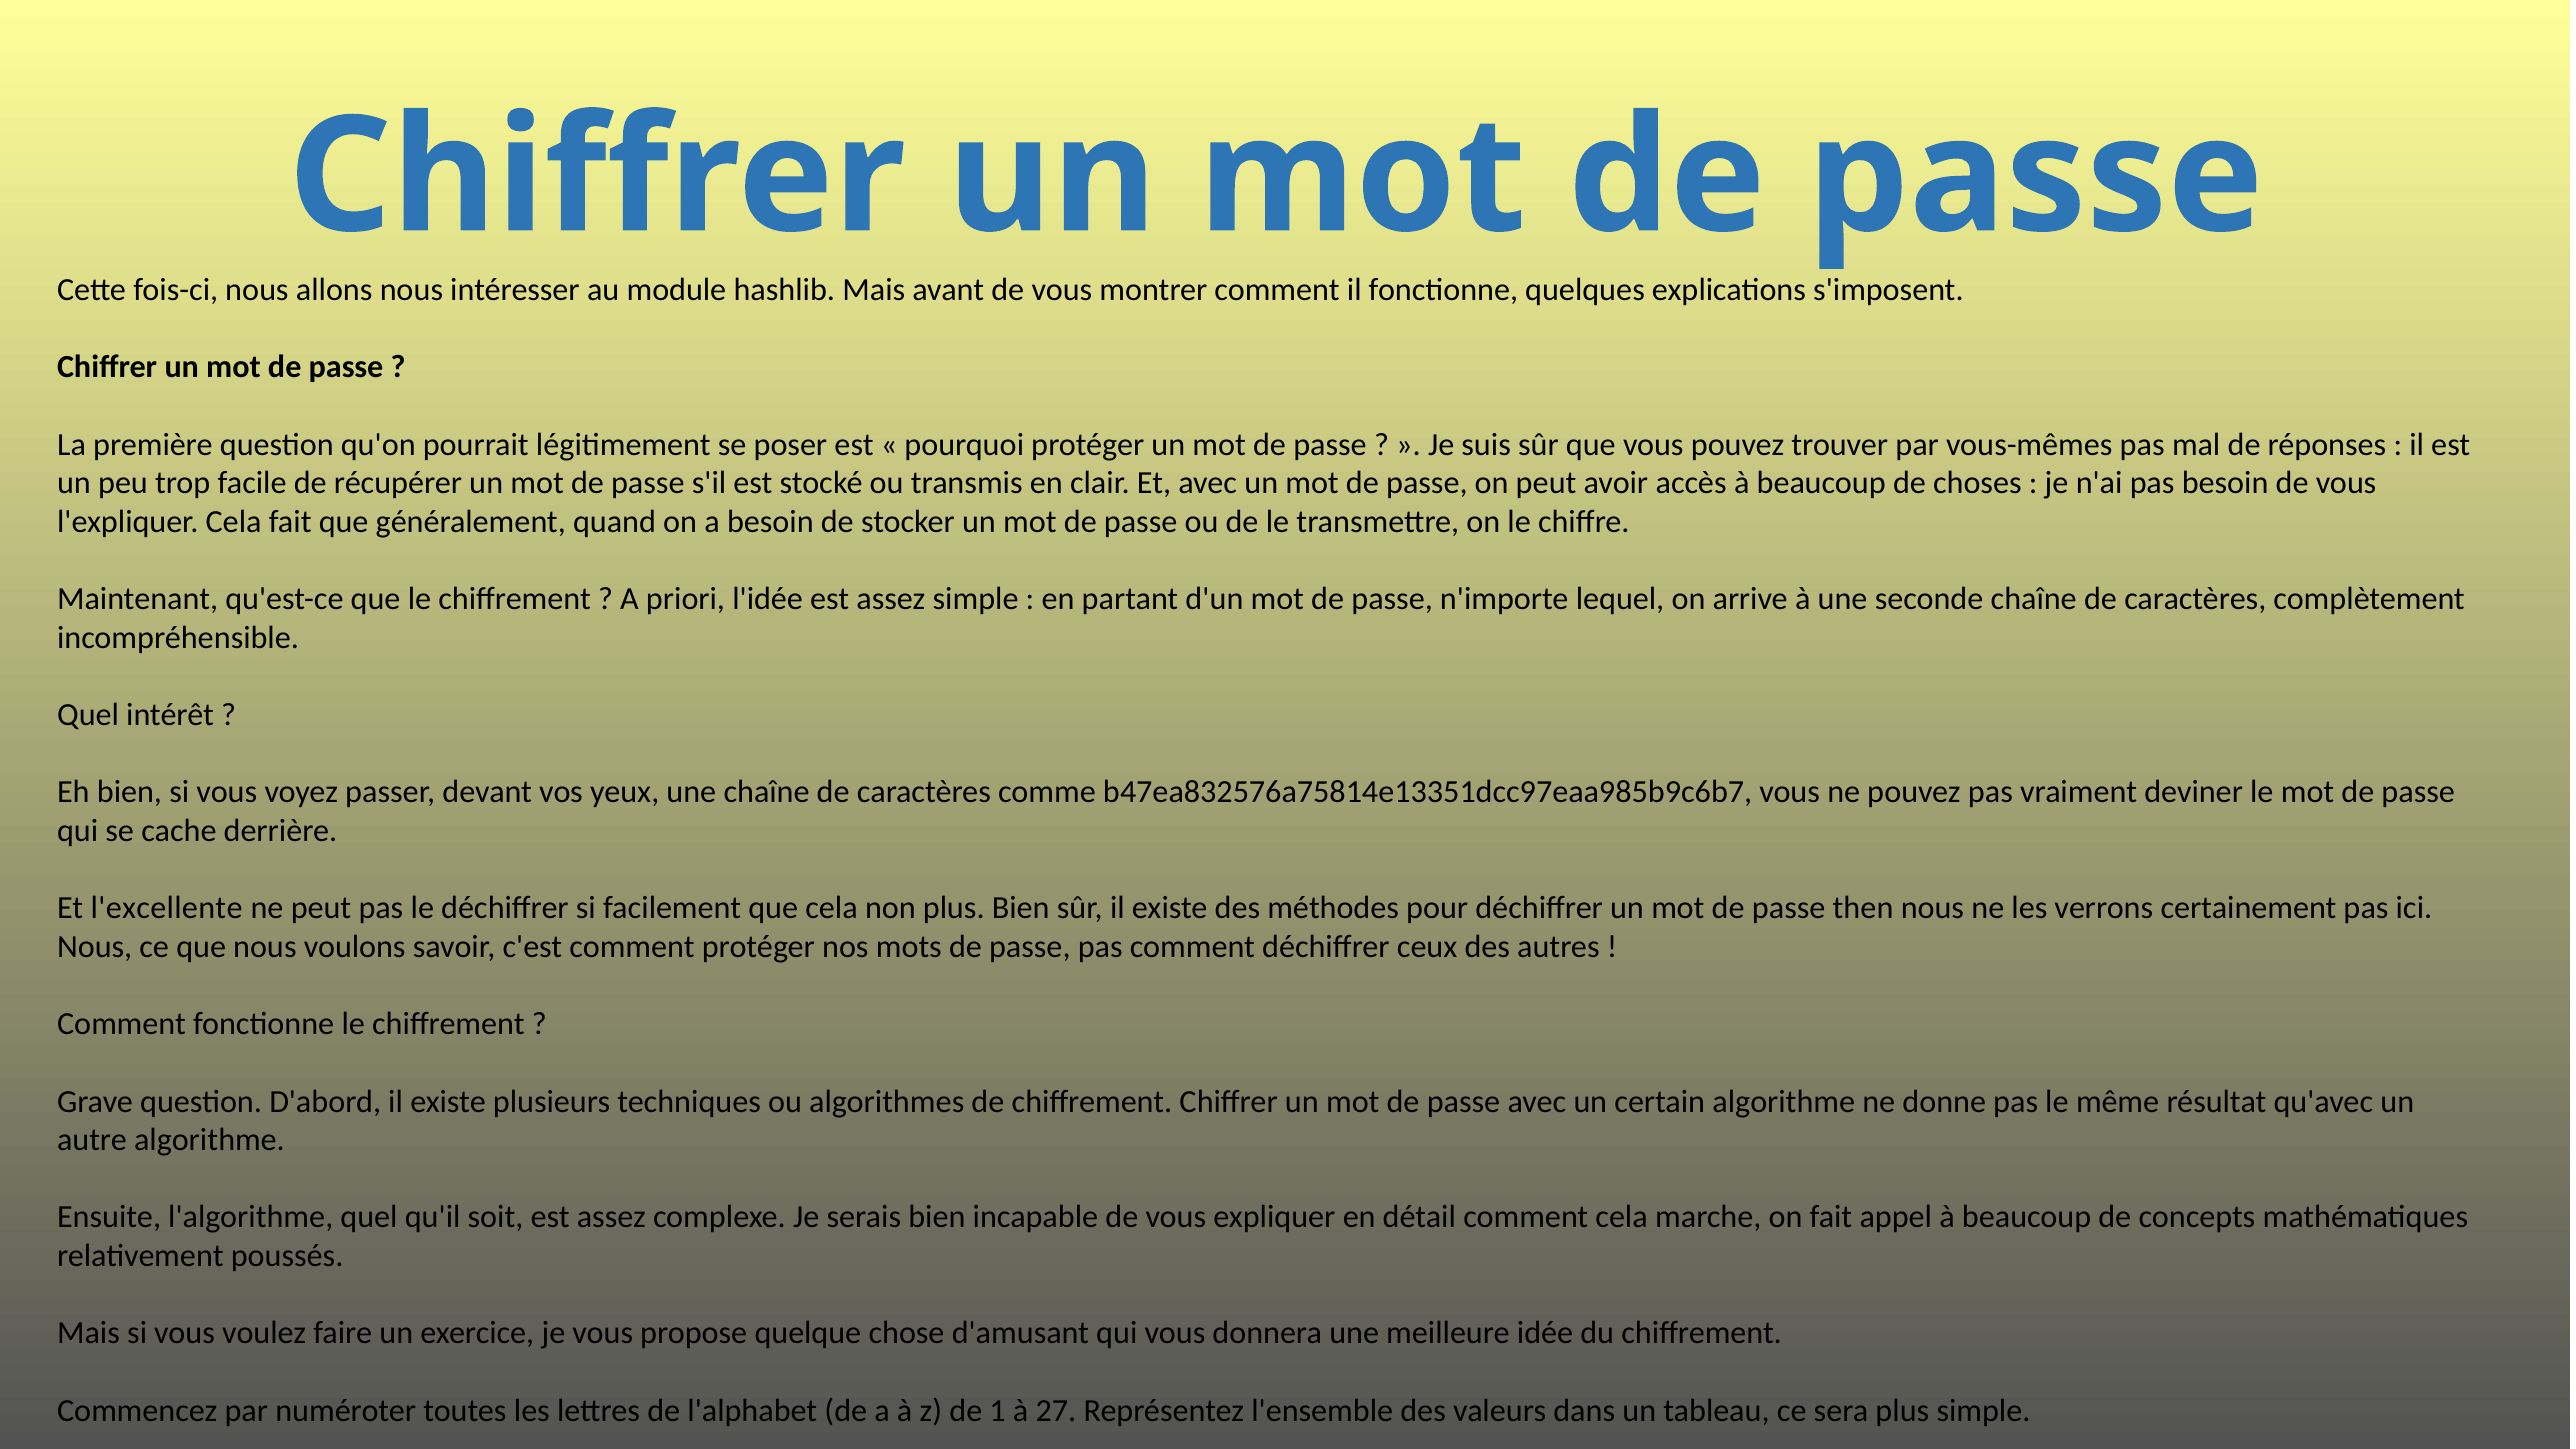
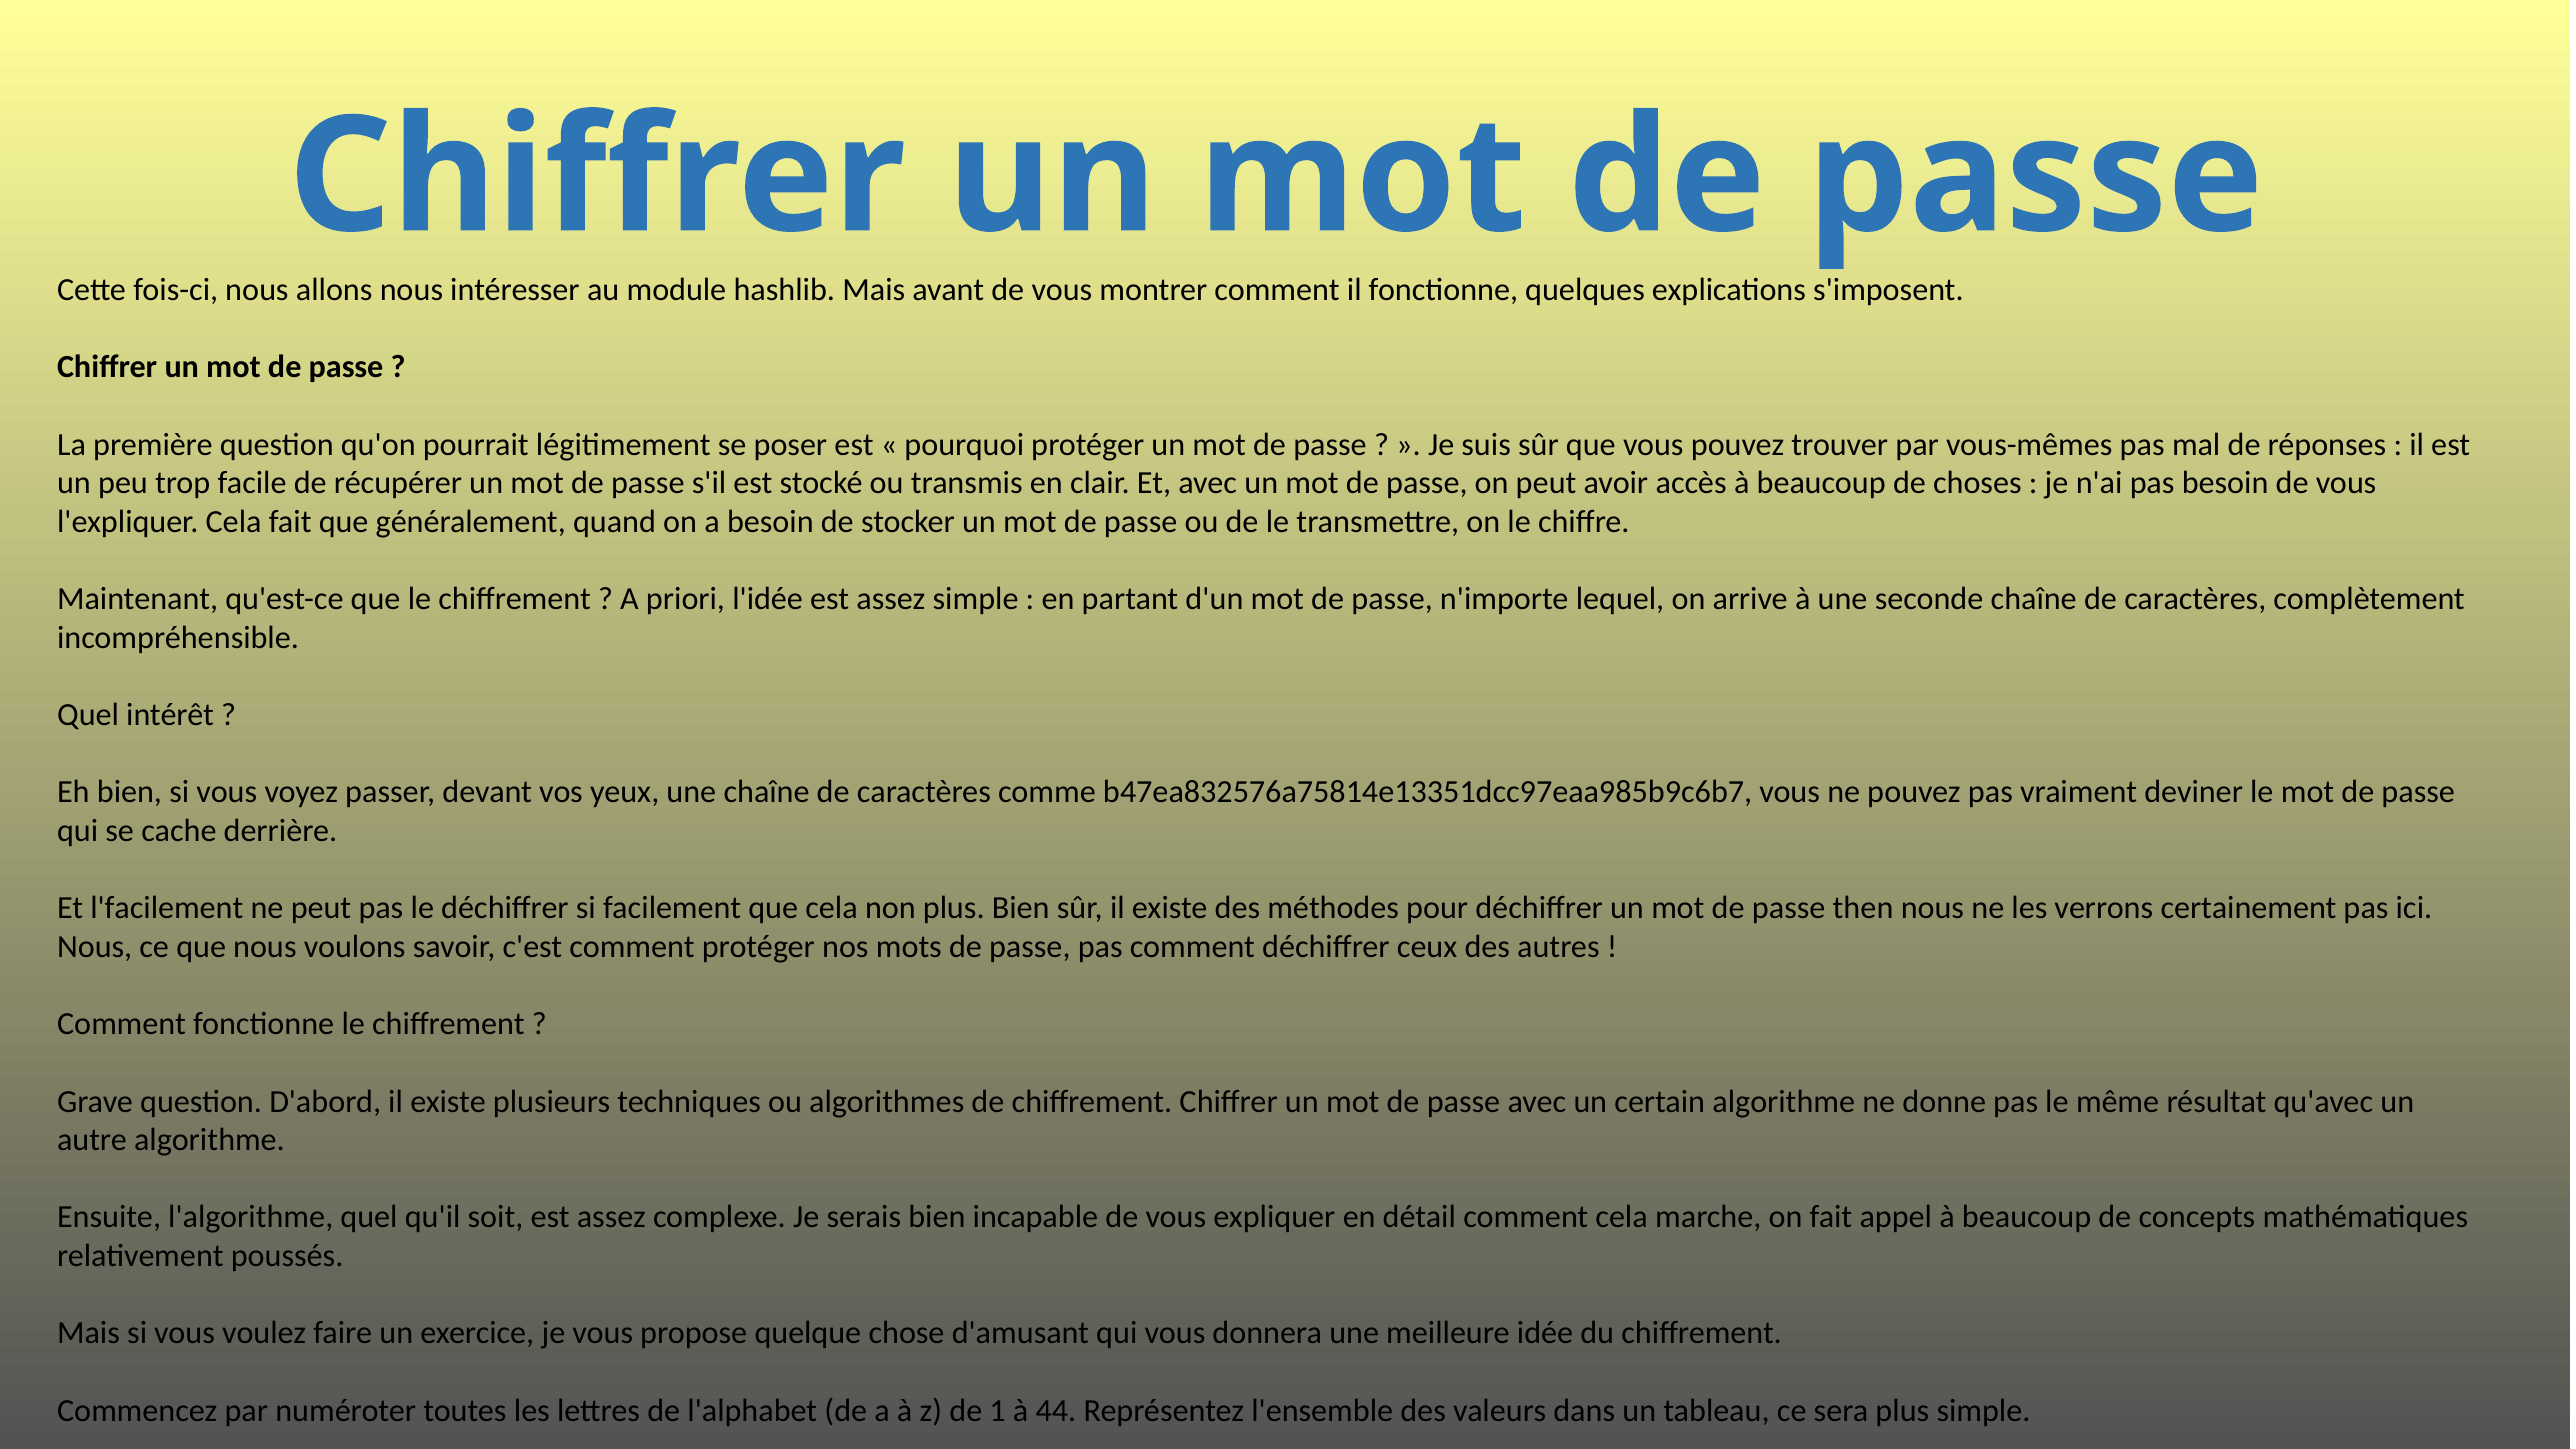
l'excellente: l'excellente -> l'facilement (167, 908)
27: 27 -> 44 (1056, 1411)
